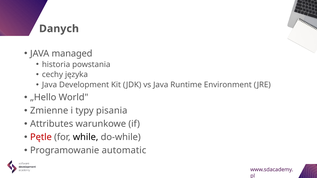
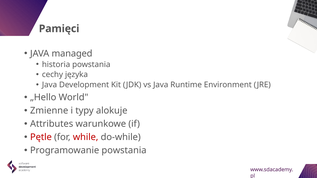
Danych: Danych -> Pamięci (59, 29)
pisania: pisania -> alokuje (112, 111)
while colour: black -> red (86, 137)
Programowanie automatic: automatic -> powstania (124, 151)
